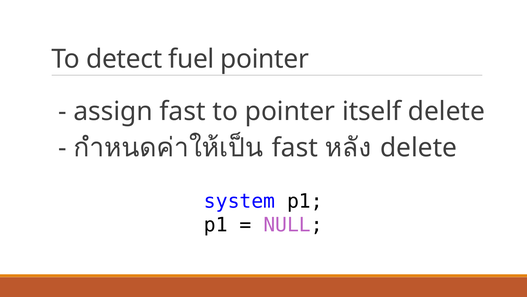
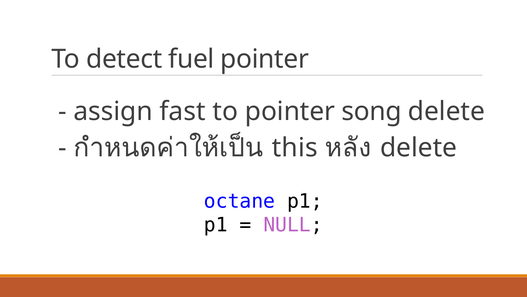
itself: itself -> song (372, 111)
fast: fast -> this (295, 147)
system: system -> octane (240, 201)
